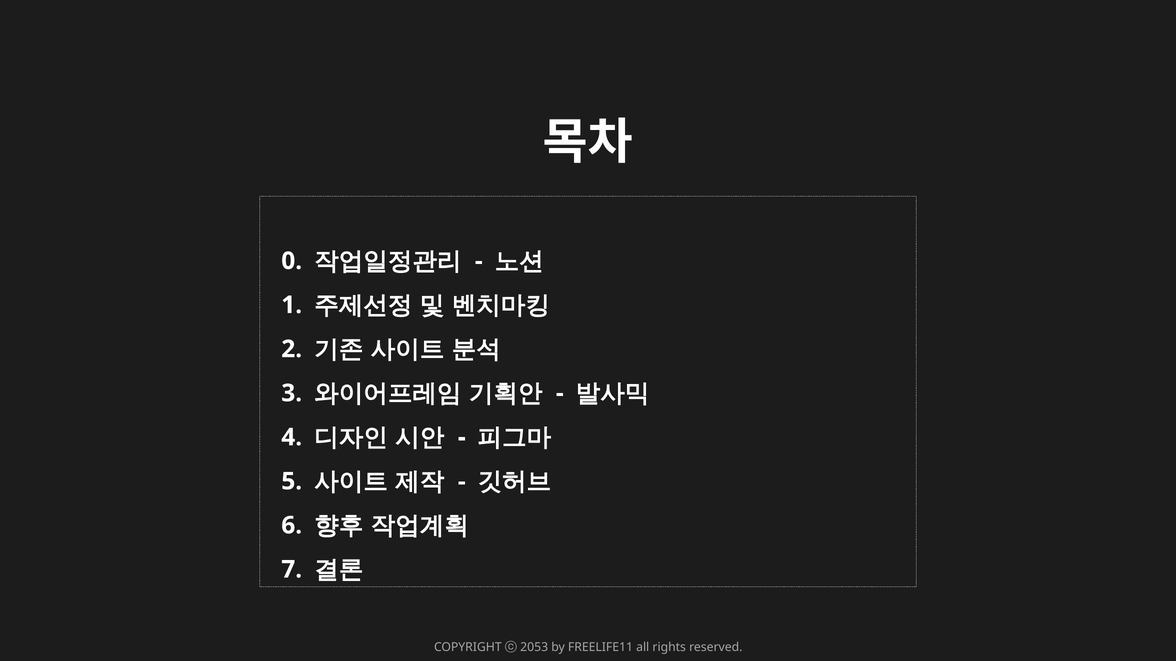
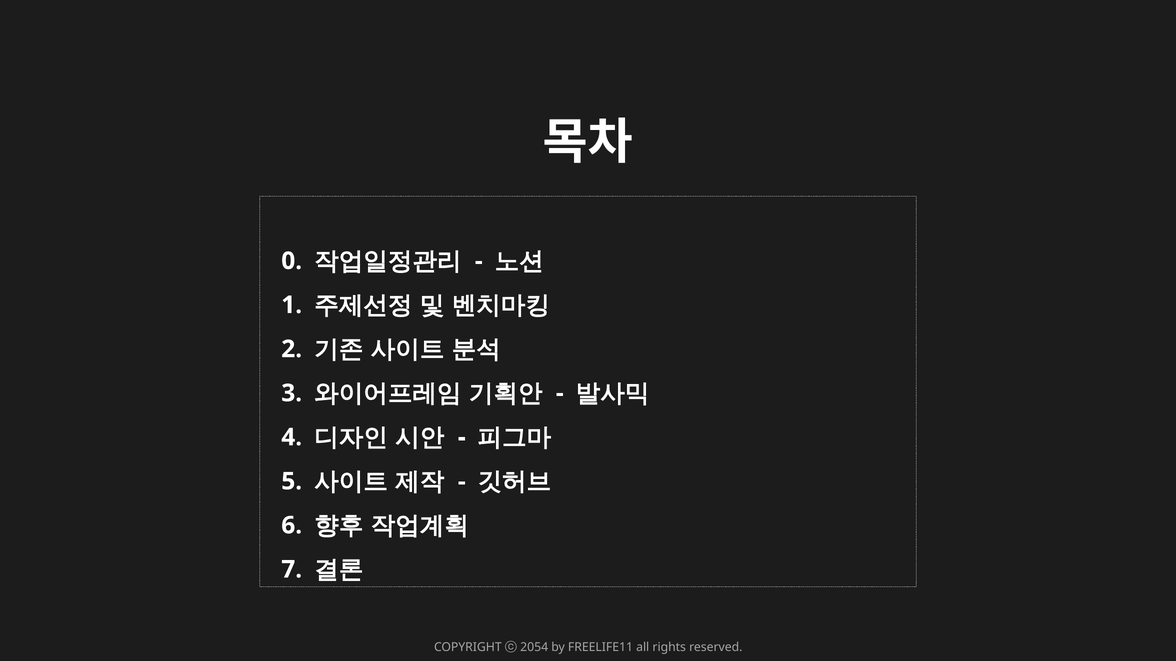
2053: 2053 -> 2054 (534, 648)
